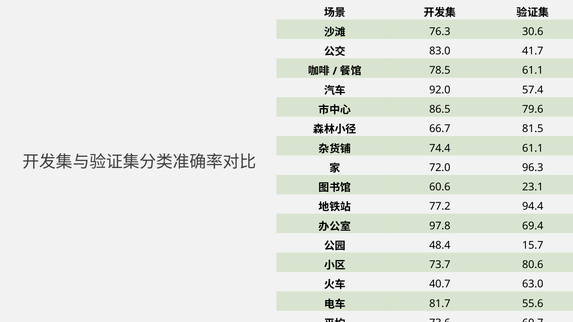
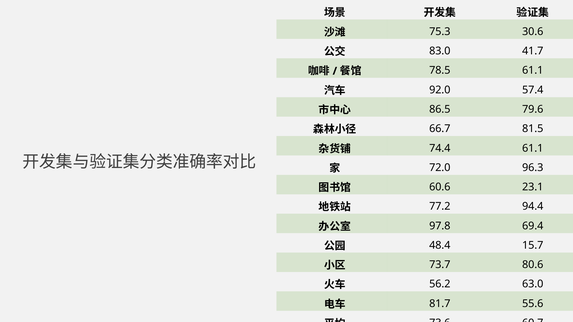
76.3: 76.3 -> 75.3 (440, 32)
40.7: 40.7 -> 56.2 (440, 284)
